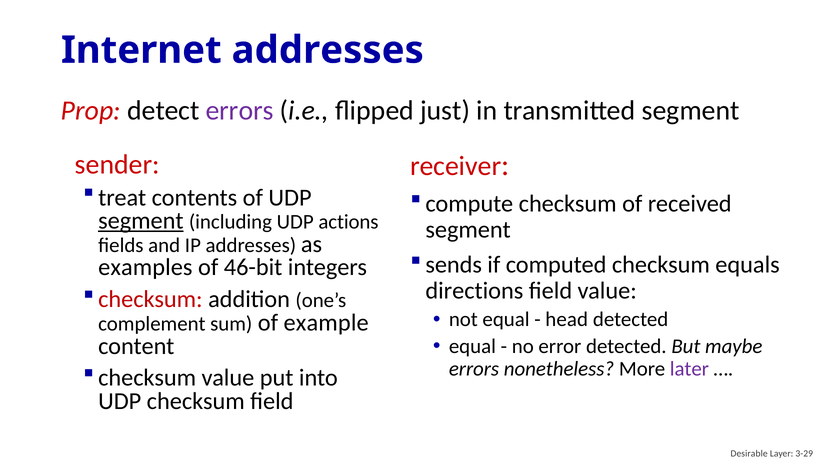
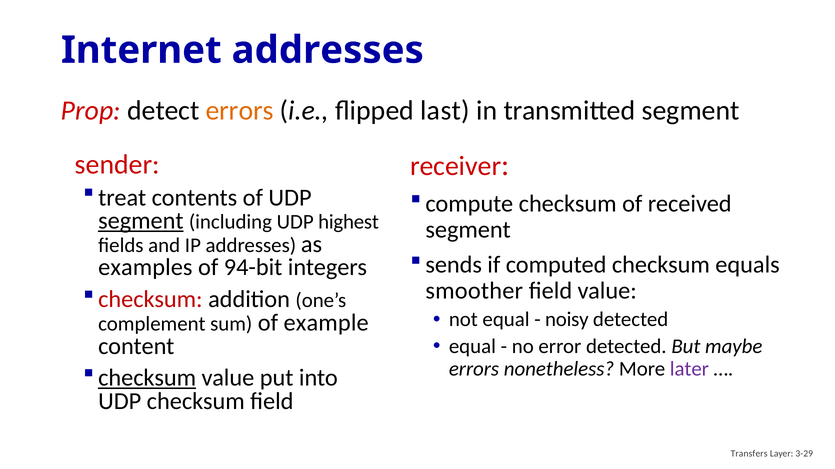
errors colour: purple -> orange (240, 111)
just: just -> last (445, 111)
actions: actions -> highest (349, 222)
46-bit: 46-bit -> 94-bit (253, 268)
directions: directions -> smoother (474, 291)
head: head -> noisy (567, 320)
checksum underline: none -> present (147, 379)
Desirable: Desirable -> Transfers (749, 454)
